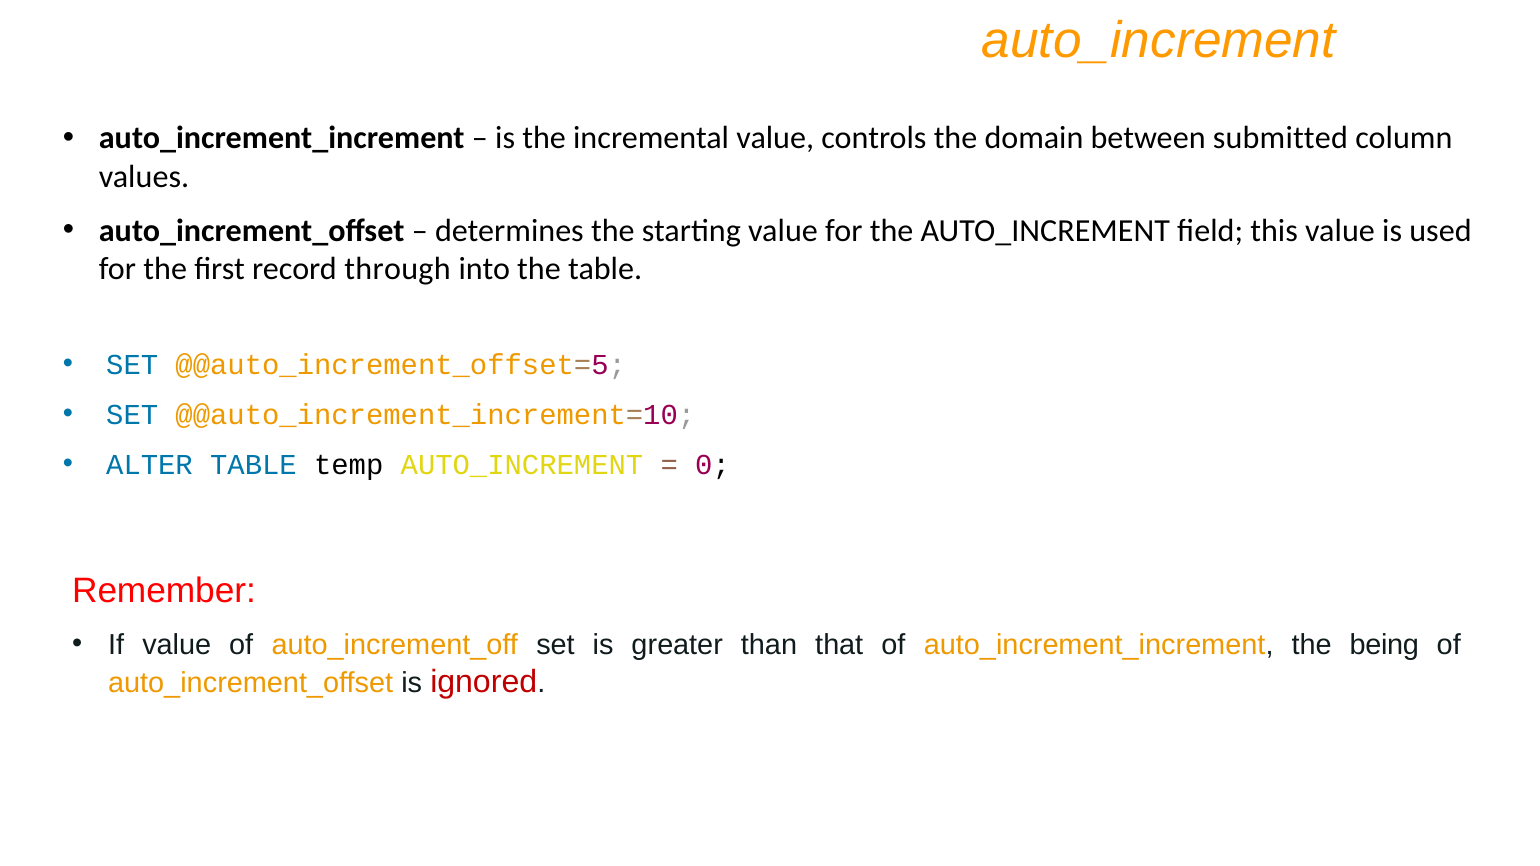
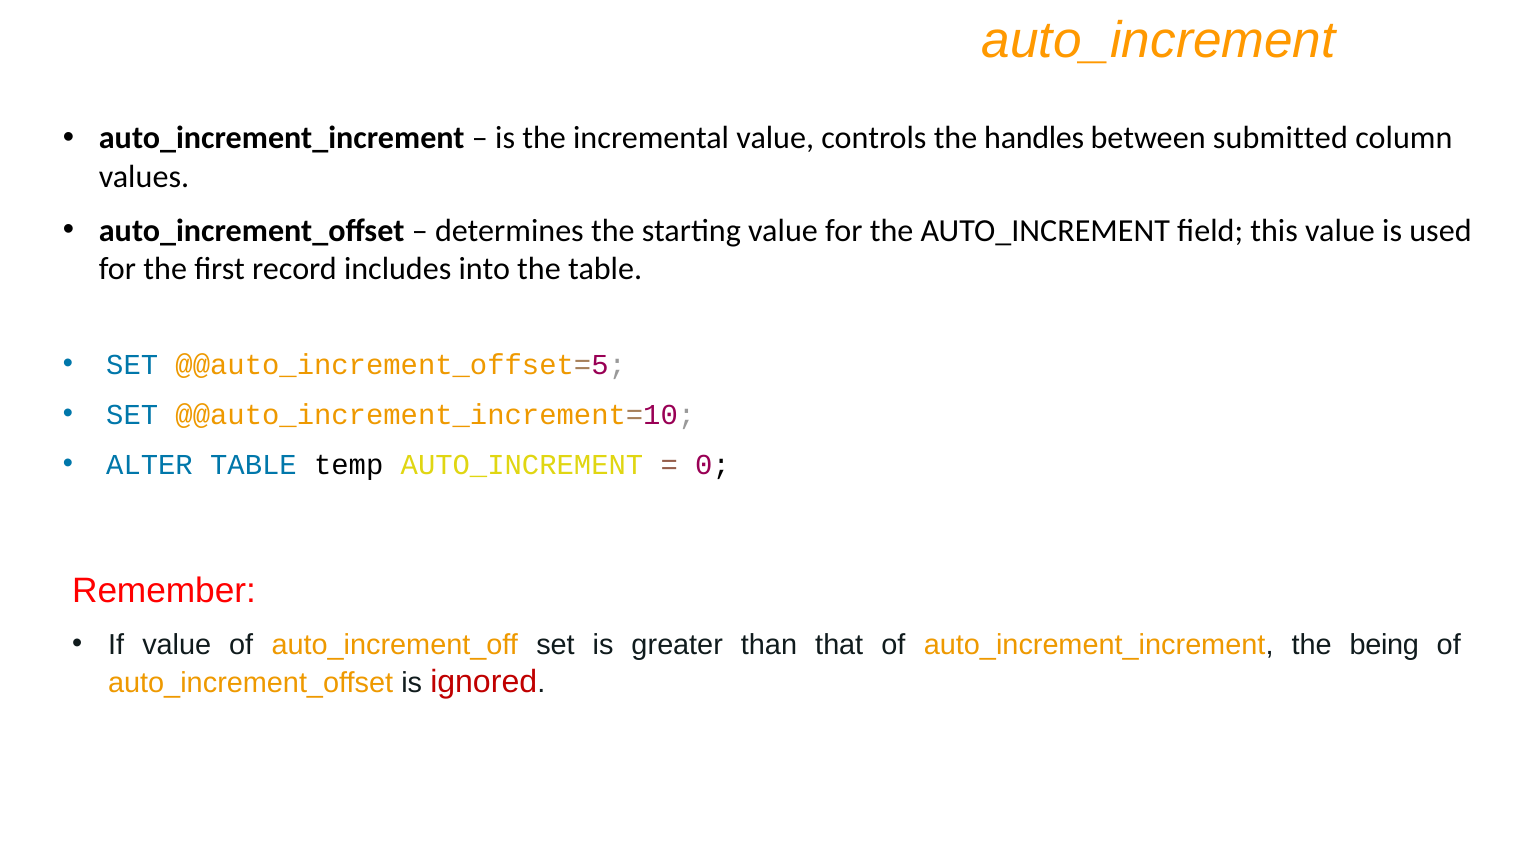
domain: domain -> handles (1034, 138)
through: through -> includes (398, 269)
